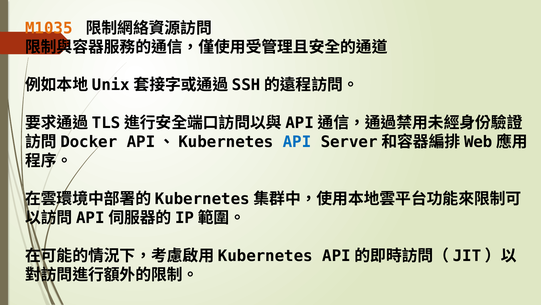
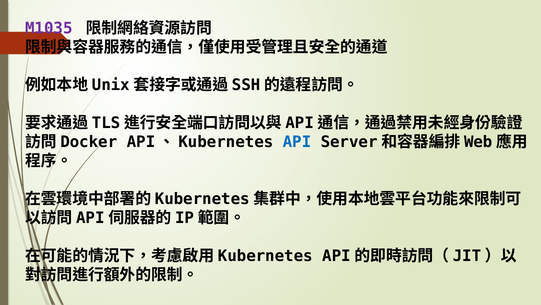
M1035 colour: orange -> purple (49, 28)
